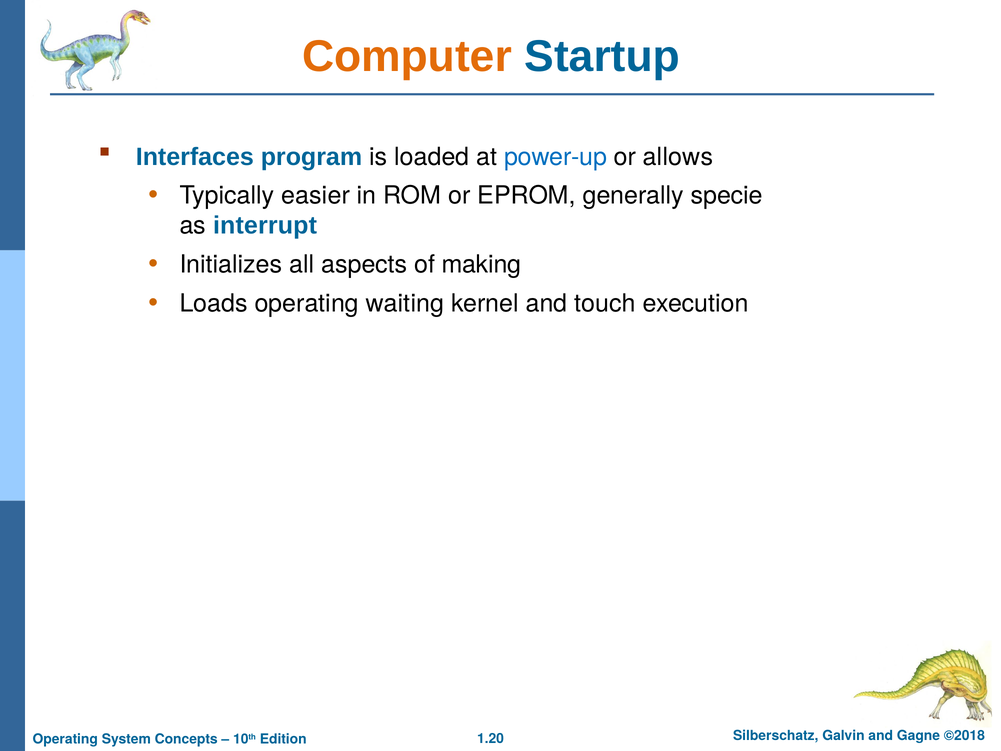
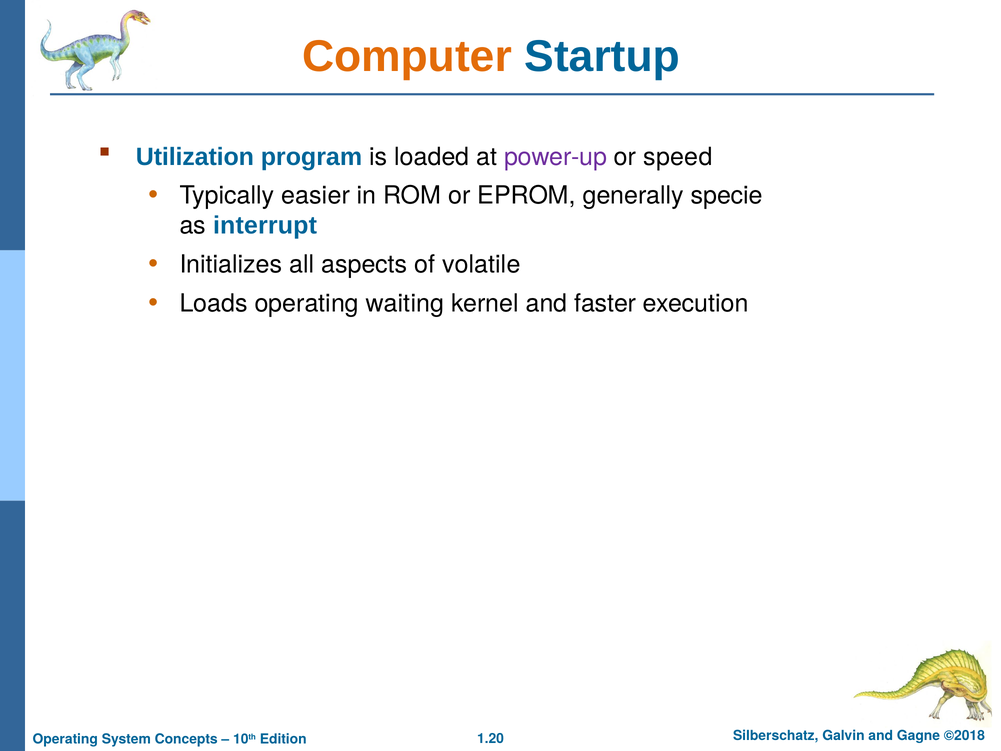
Interfaces: Interfaces -> Utilization (195, 157)
power-up colour: blue -> purple (556, 157)
allows: allows -> speed (678, 157)
making: making -> volatile (481, 264)
touch: touch -> faster (605, 303)
